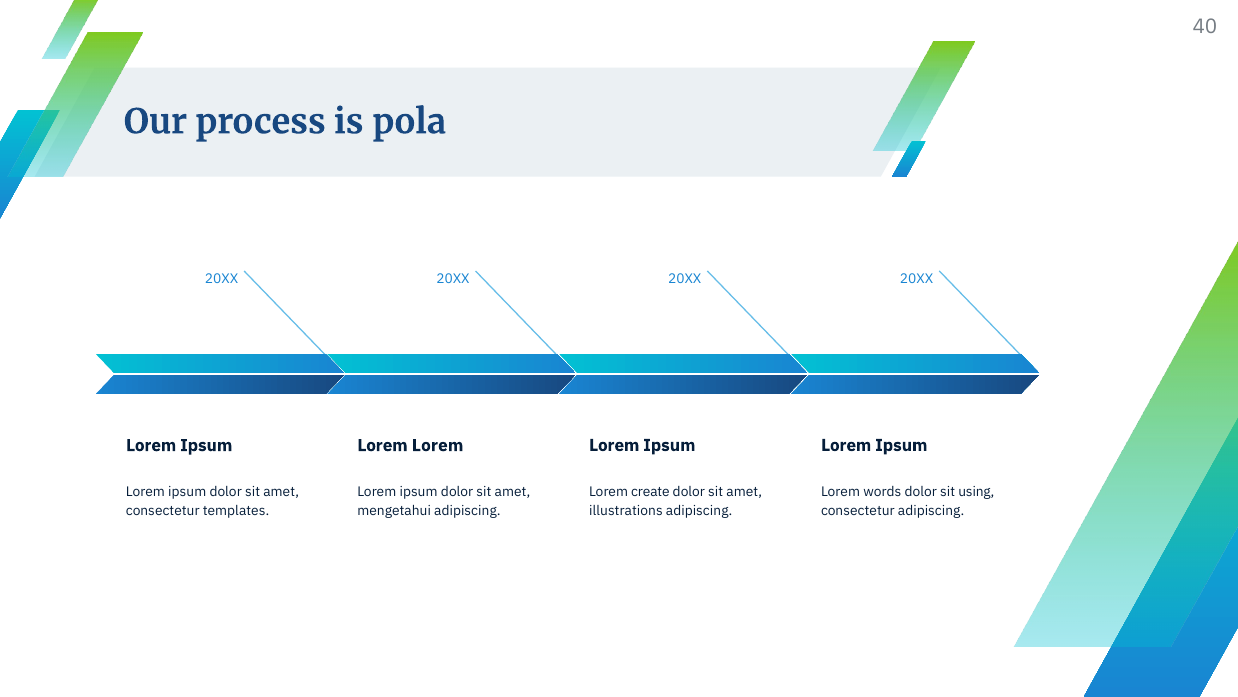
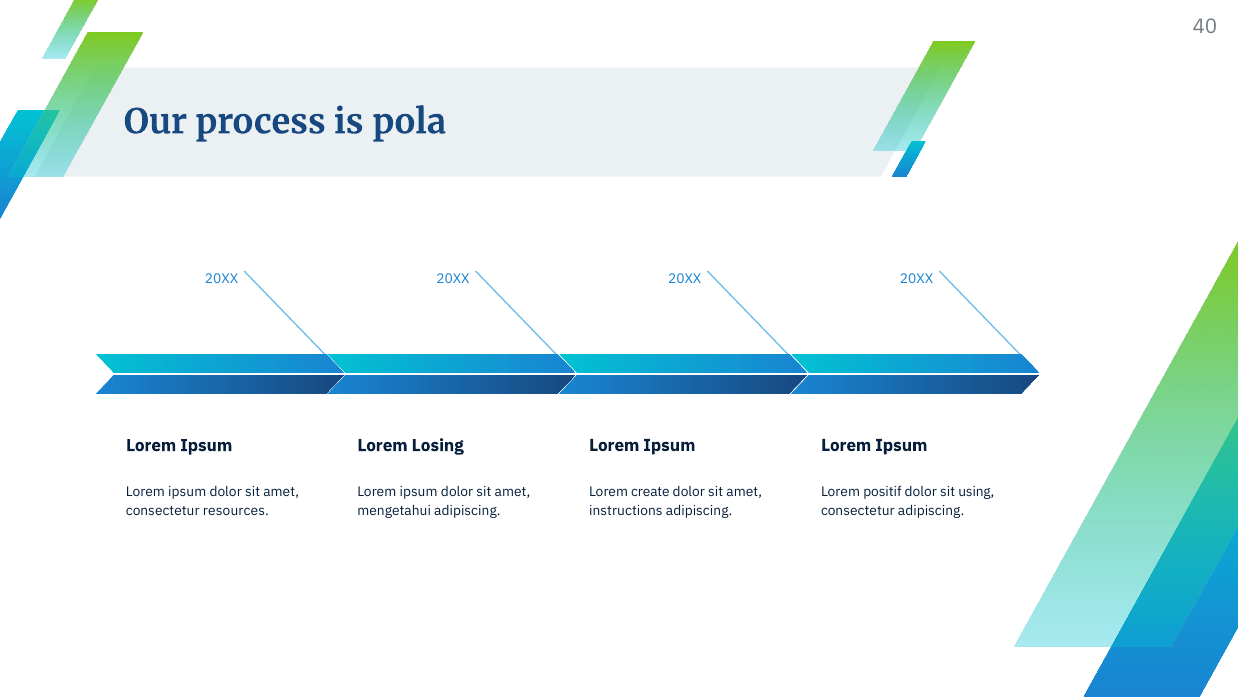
Lorem: Lorem -> Losing (438, 445)
words: words -> positif (882, 492)
illustrations: illustrations -> instructions (626, 511)
templates: templates -> resources (236, 511)
